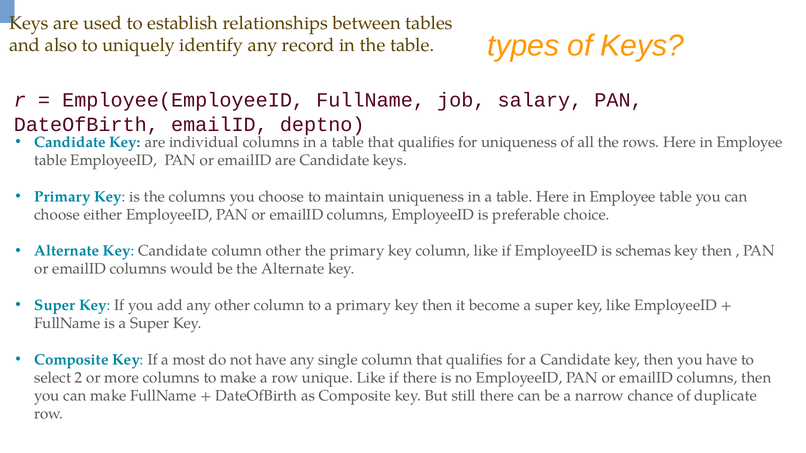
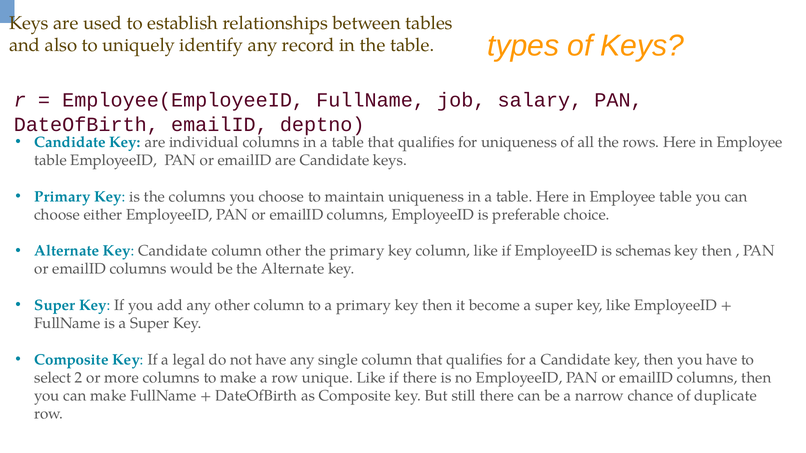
most: most -> legal (189, 360)
